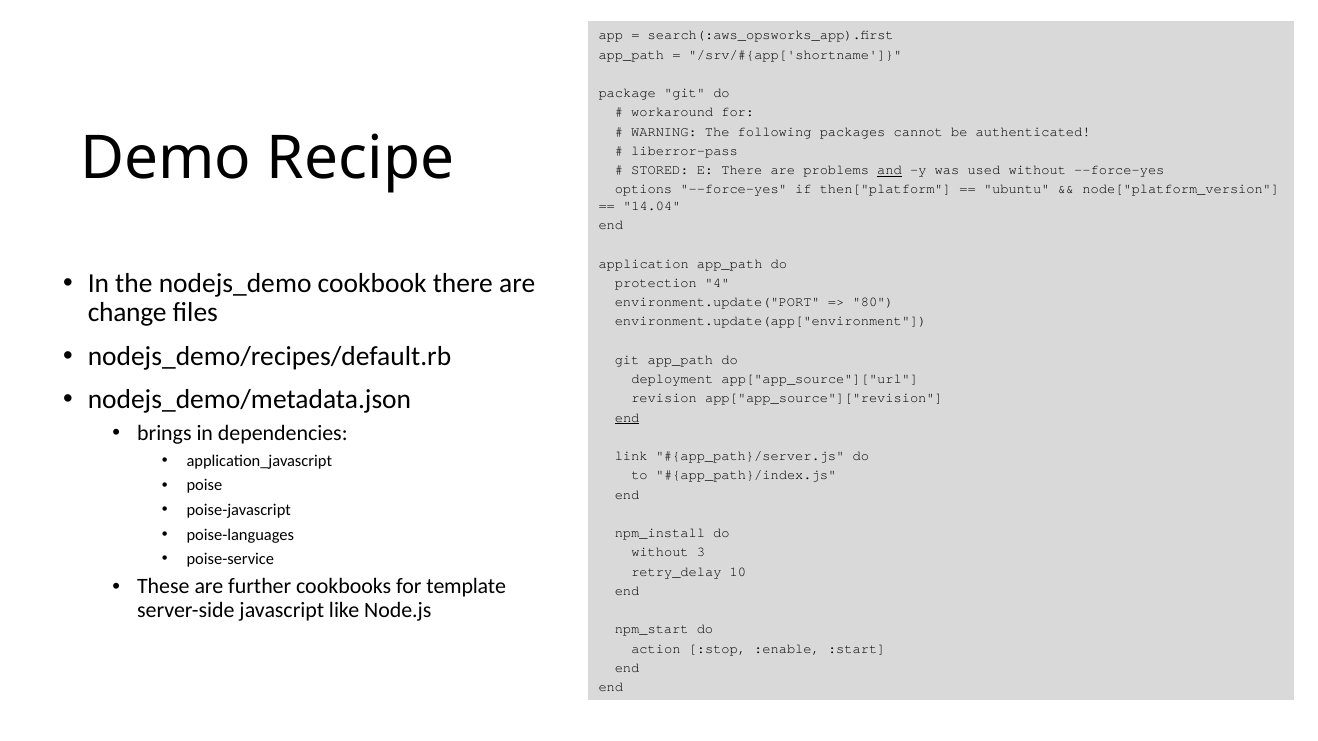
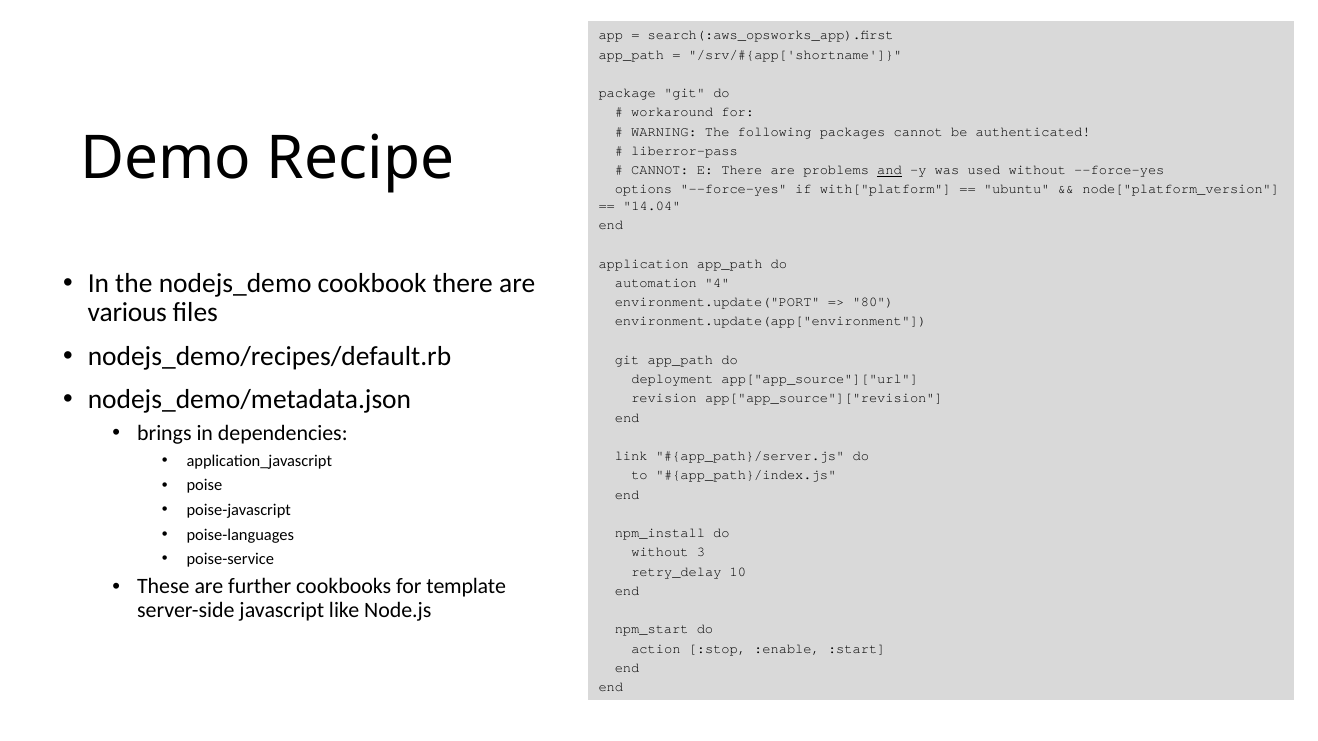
STORED: STORED -> CANNOT (660, 170)
then["platform: then["platform -> with["platform (885, 189)
protection: protection -> automation (656, 283)
change: change -> various (127, 313)
end underline: present -> none (627, 418)
